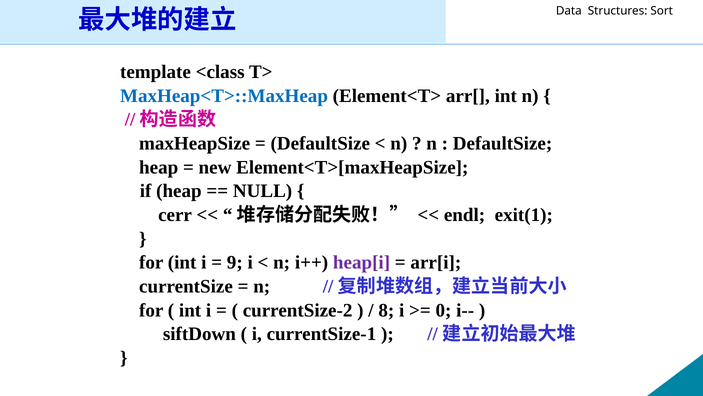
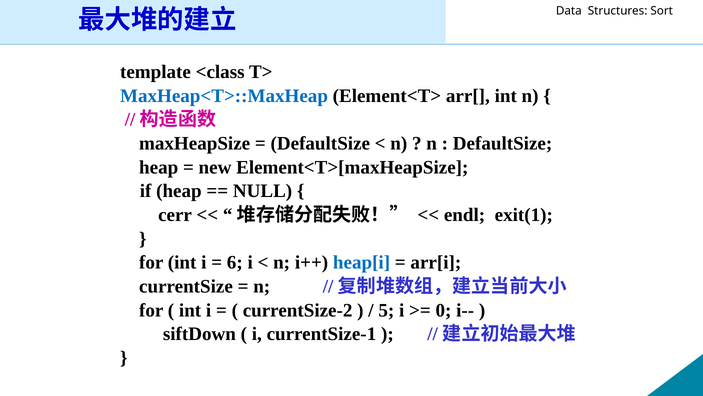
9: 9 -> 6 (235, 262)
heap[i colour: purple -> blue (362, 262)
8: 8 -> 5 (386, 310)
